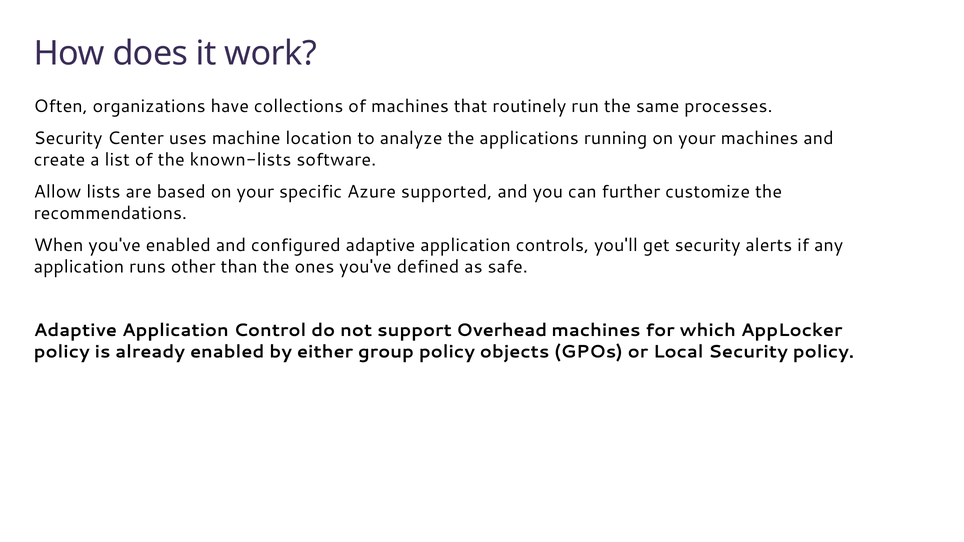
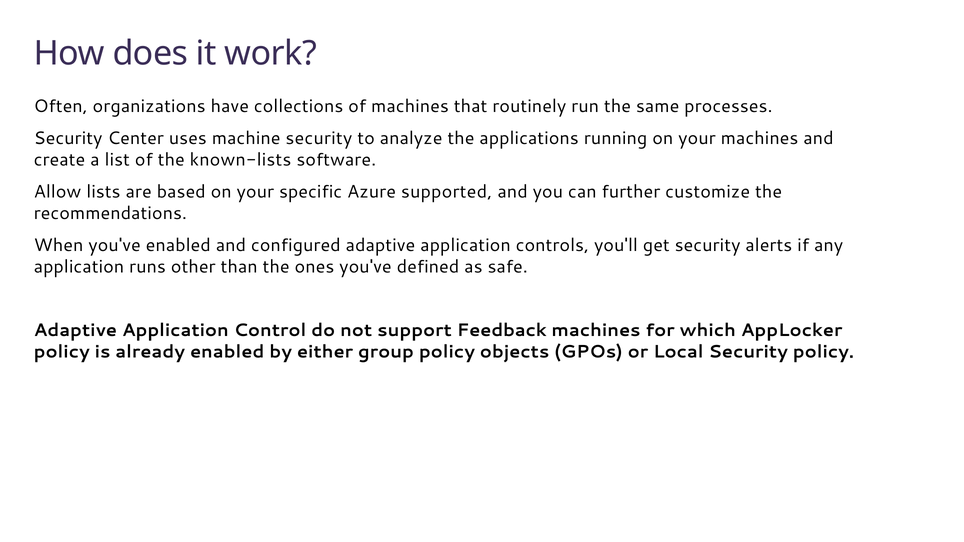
machine location: location -> security (319, 138)
Overhead: Overhead -> Feedback (502, 330)
